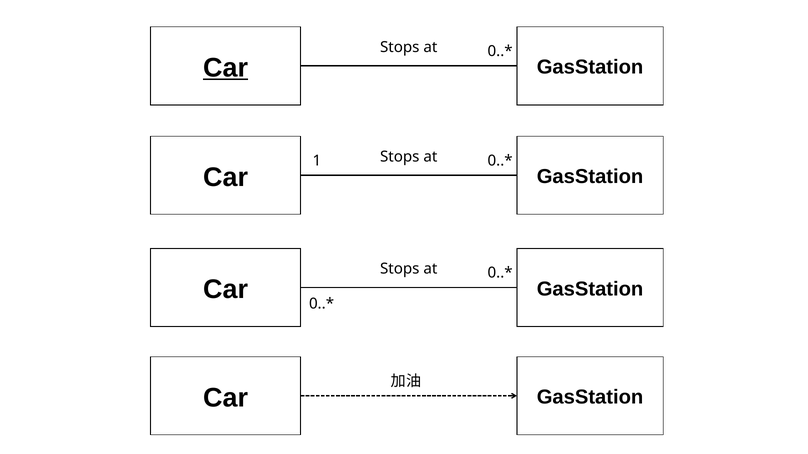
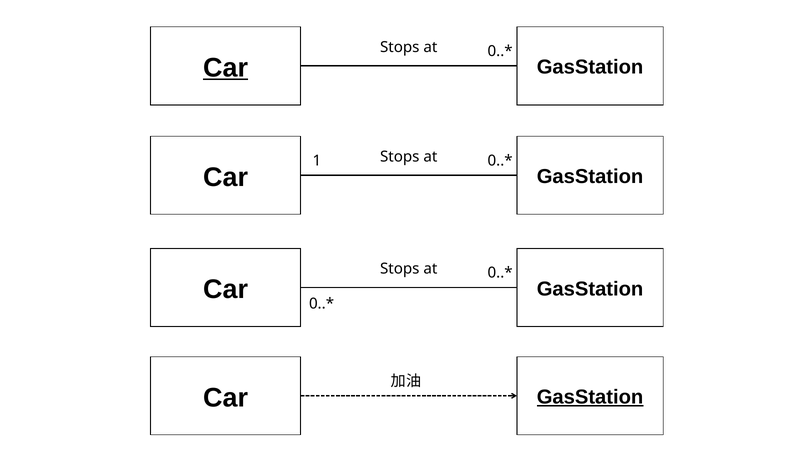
GasStation underline: none -> present (590, 398)
